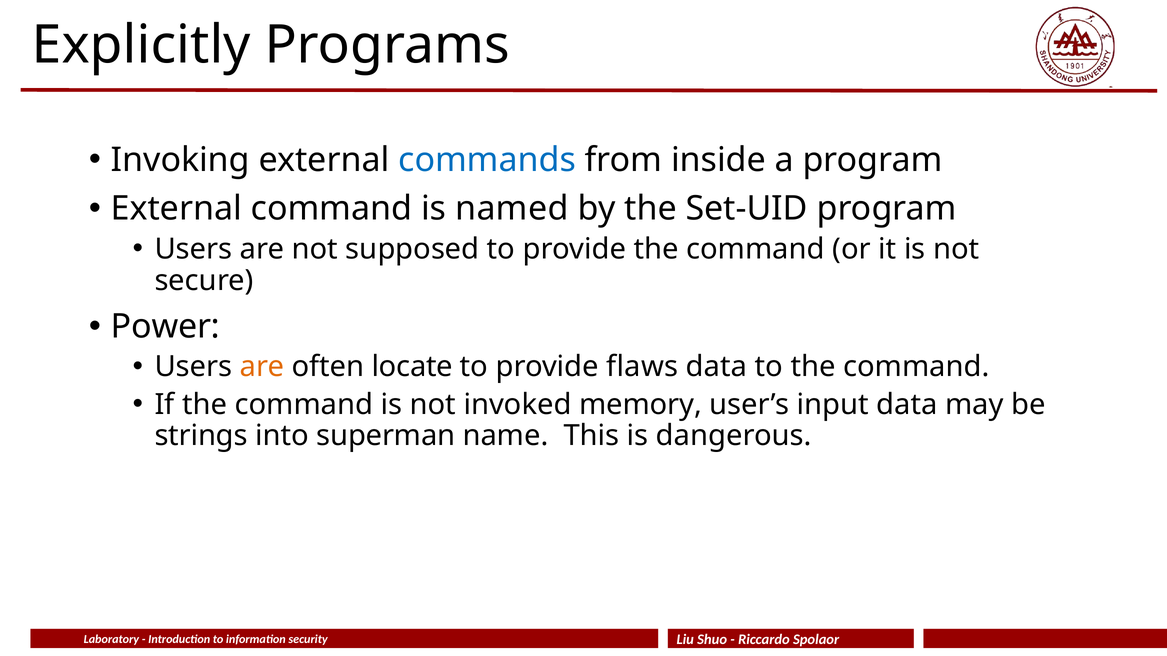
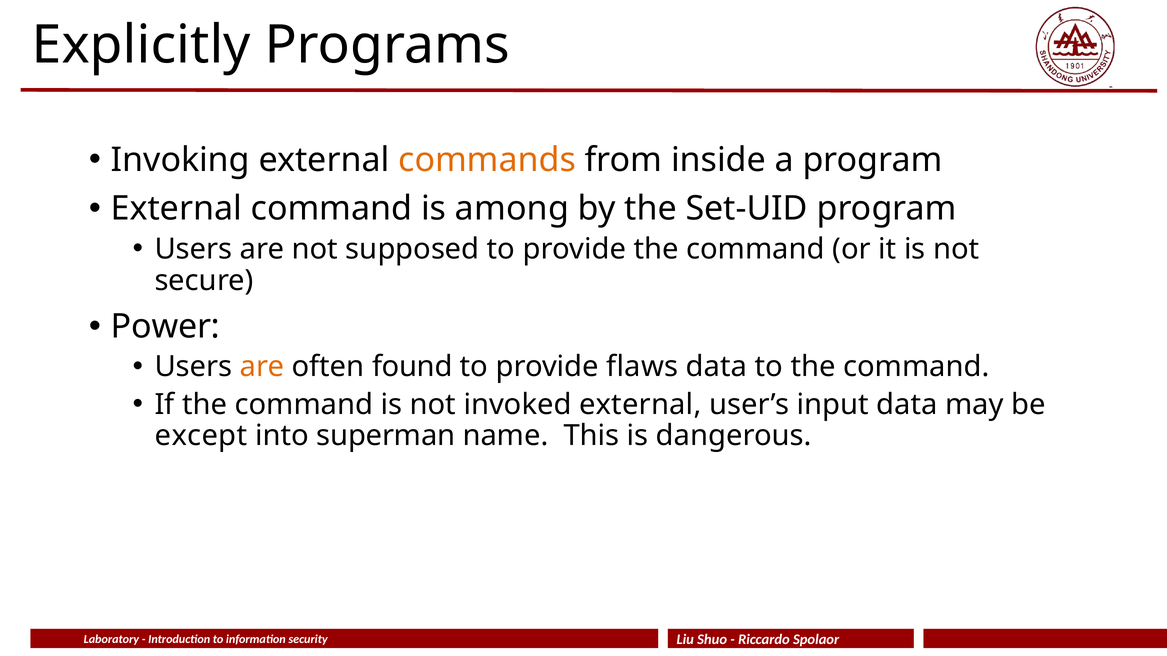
commands colour: blue -> orange (487, 160)
named: named -> among (512, 209)
locate: locate -> found (412, 367)
invoked memory: memory -> external (640, 405)
strings: strings -> except (201, 436)
